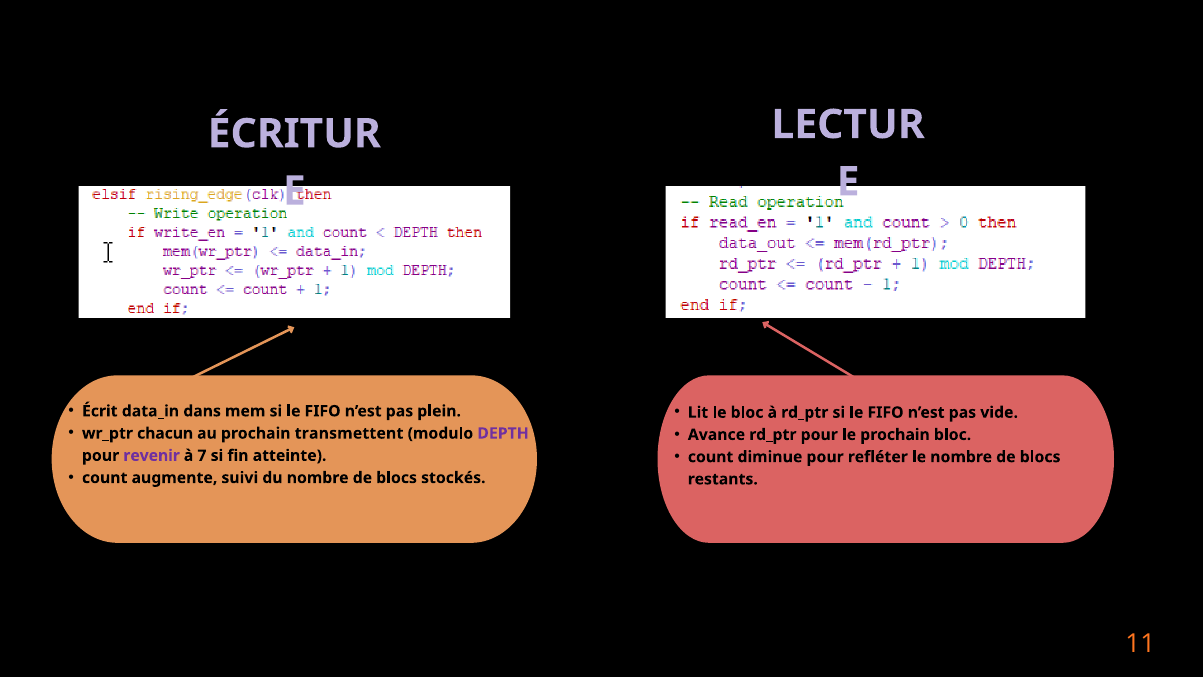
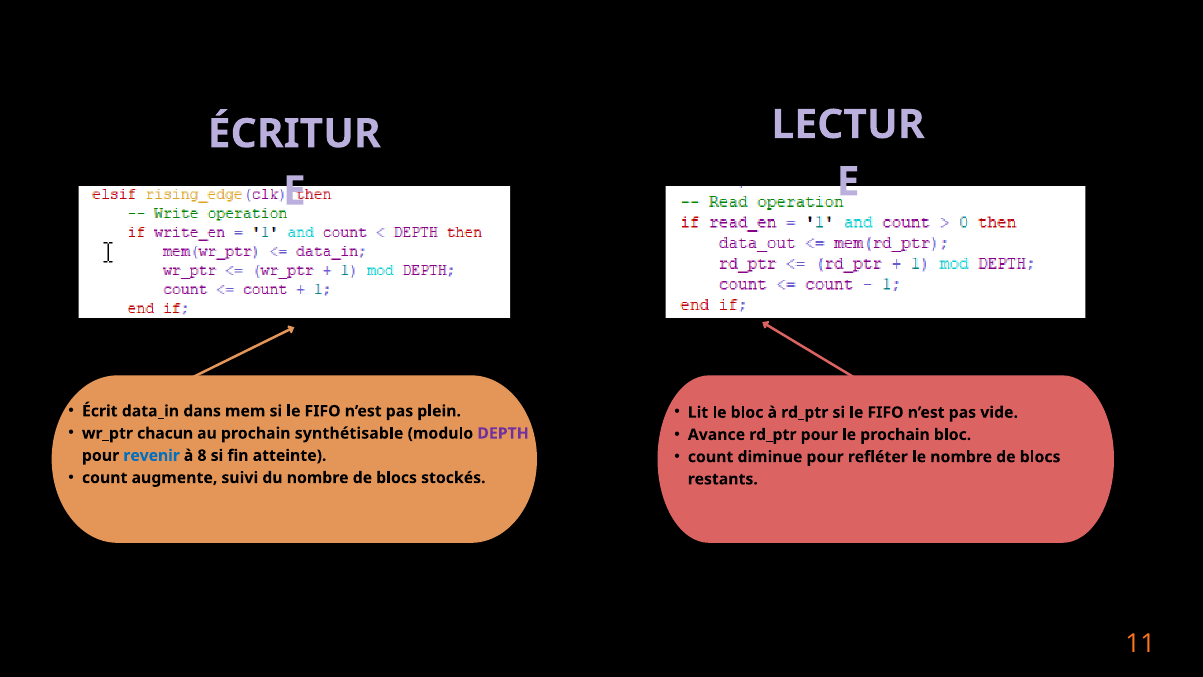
transmettent: transmettent -> synthétisable (349, 433)
revenir colour: purple -> blue (152, 455)
7: 7 -> 8 (202, 455)
